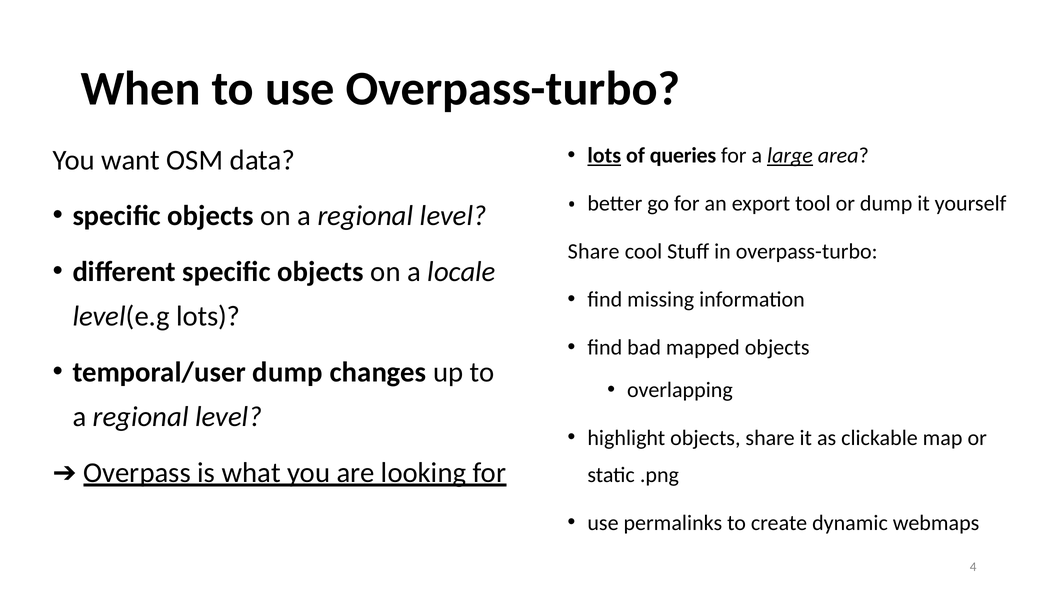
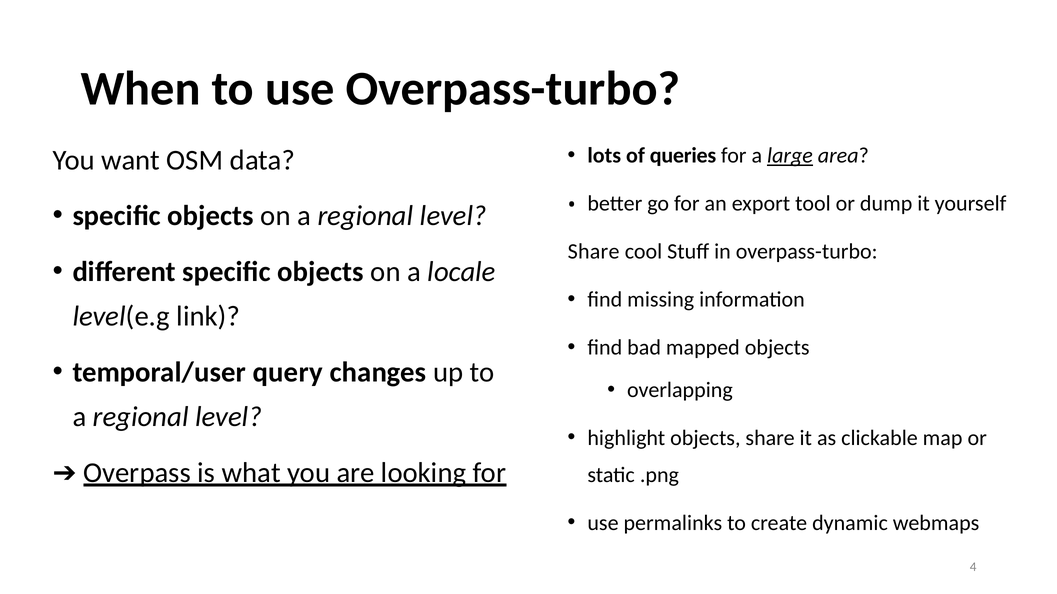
lots underline: present -> none (604, 156)
level(e.g lots: lots -> link (208, 317)
temporal/user dump: dump -> query (288, 372)
